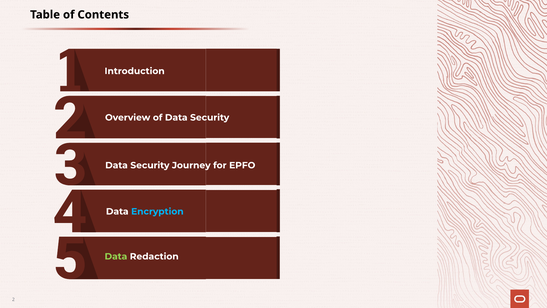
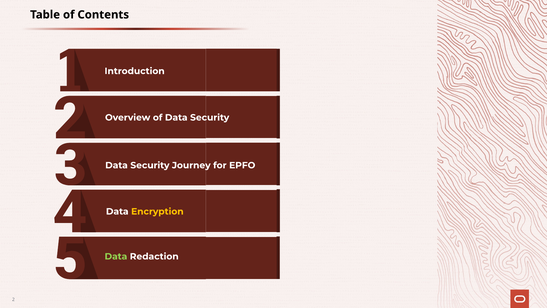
Encryption colour: light blue -> yellow (157, 211)
